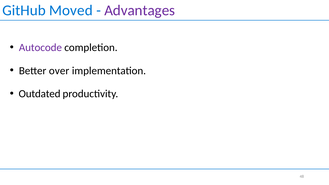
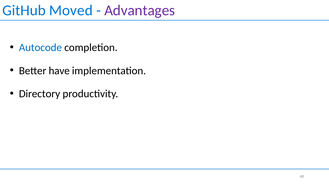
Autocode colour: purple -> blue (40, 47)
over: over -> have (59, 71)
Outdated: Outdated -> Directory (40, 94)
